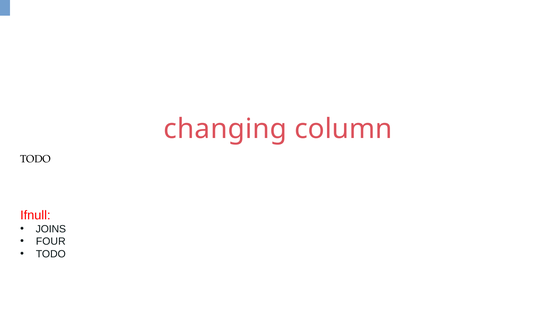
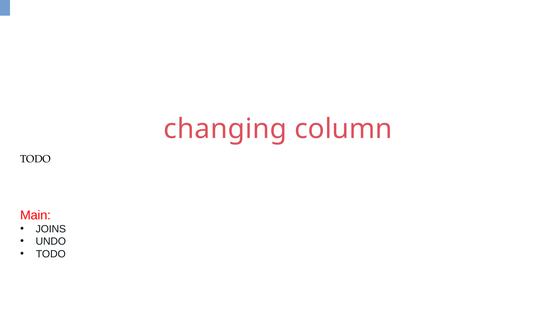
Ifnull: Ifnull -> Main (35, 215)
FOUR: FOUR -> UNDO (51, 241)
